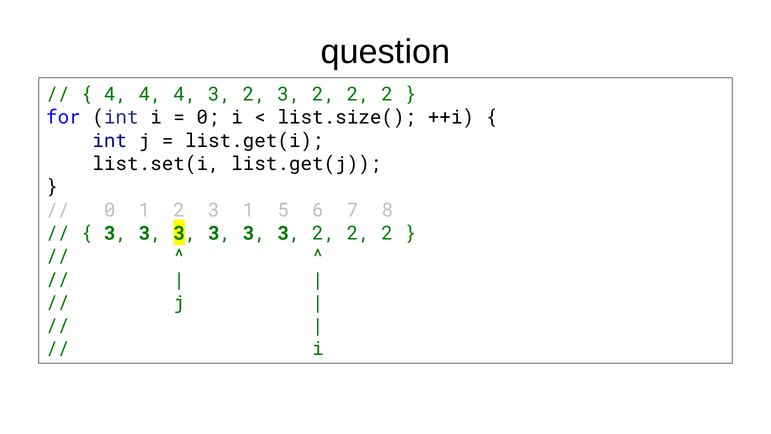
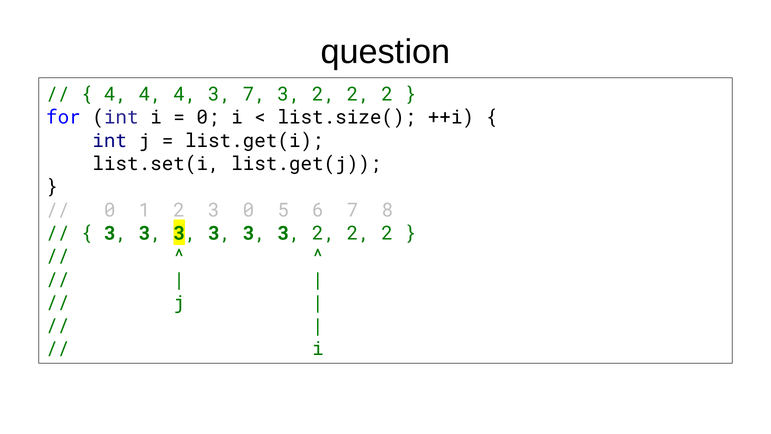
4 3 2: 2 -> 7 (254, 94)
3 1: 1 -> 0 (248, 210)
